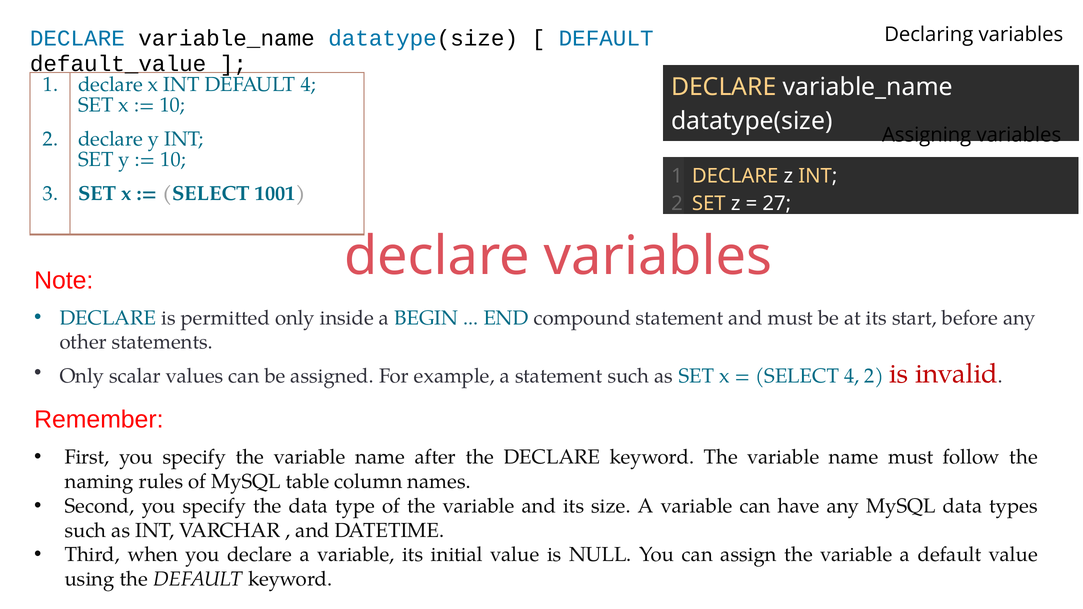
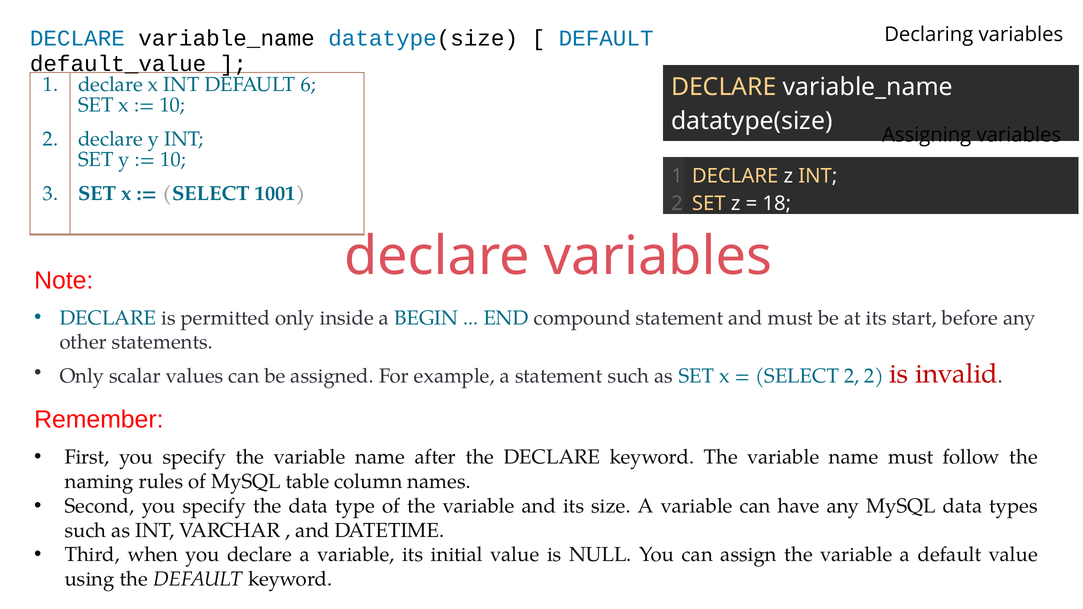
DEFAULT 4: 4 -> 6 (308, 84)
27: 27 -> 18 (777, 204)
SELECT 4: 4 -> 2 (852, 376)
